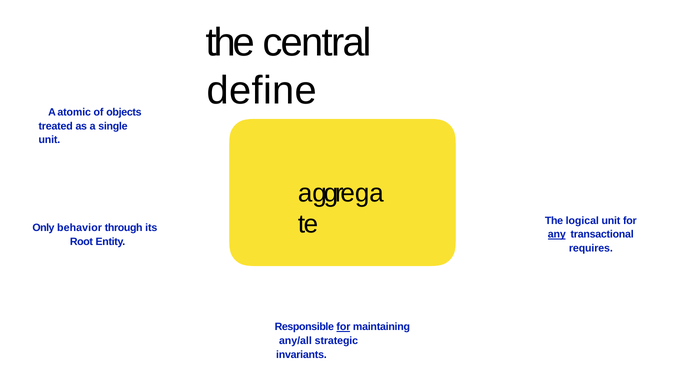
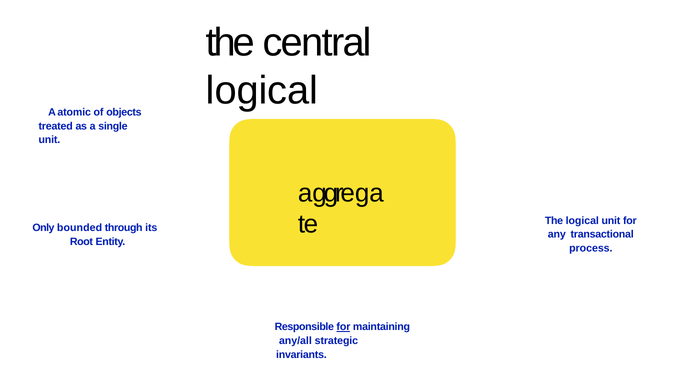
define: define -> logical (262, 91)
behavior: behavior -> bounded (80, 228)
any underline: present -> none (557, 235)
requires: requires -> process (591, 249)
